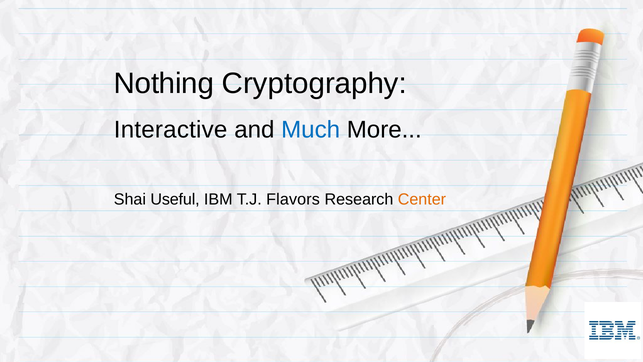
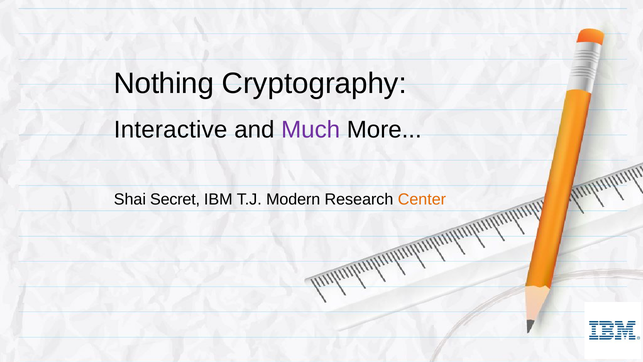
Much colour: blue -> purple (311, 130)
Useful: Useful -> Secret (175, 199)
Flavors: Flavors -> Modern (293, 199)
